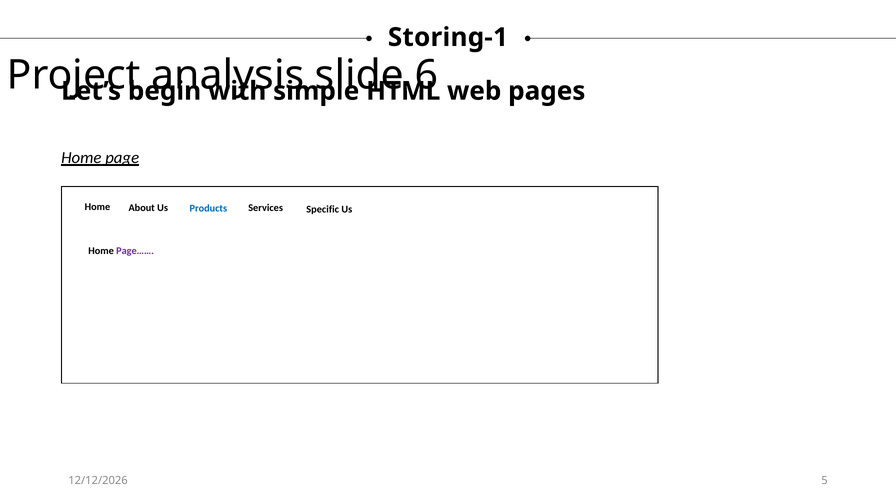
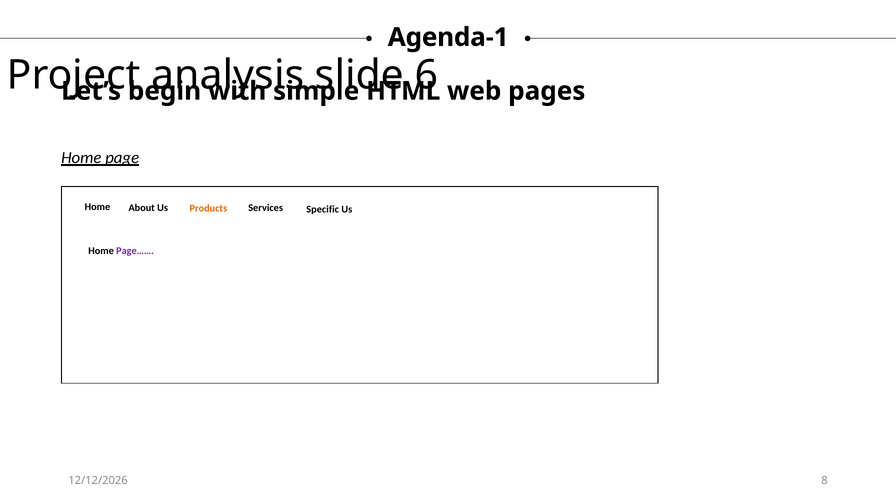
Storing-1: Storing-1 -> Agenda-1 (448, 37)
Products colour: blue -> orange (208, 209)
5: 5 -> 8 (824, 480)
